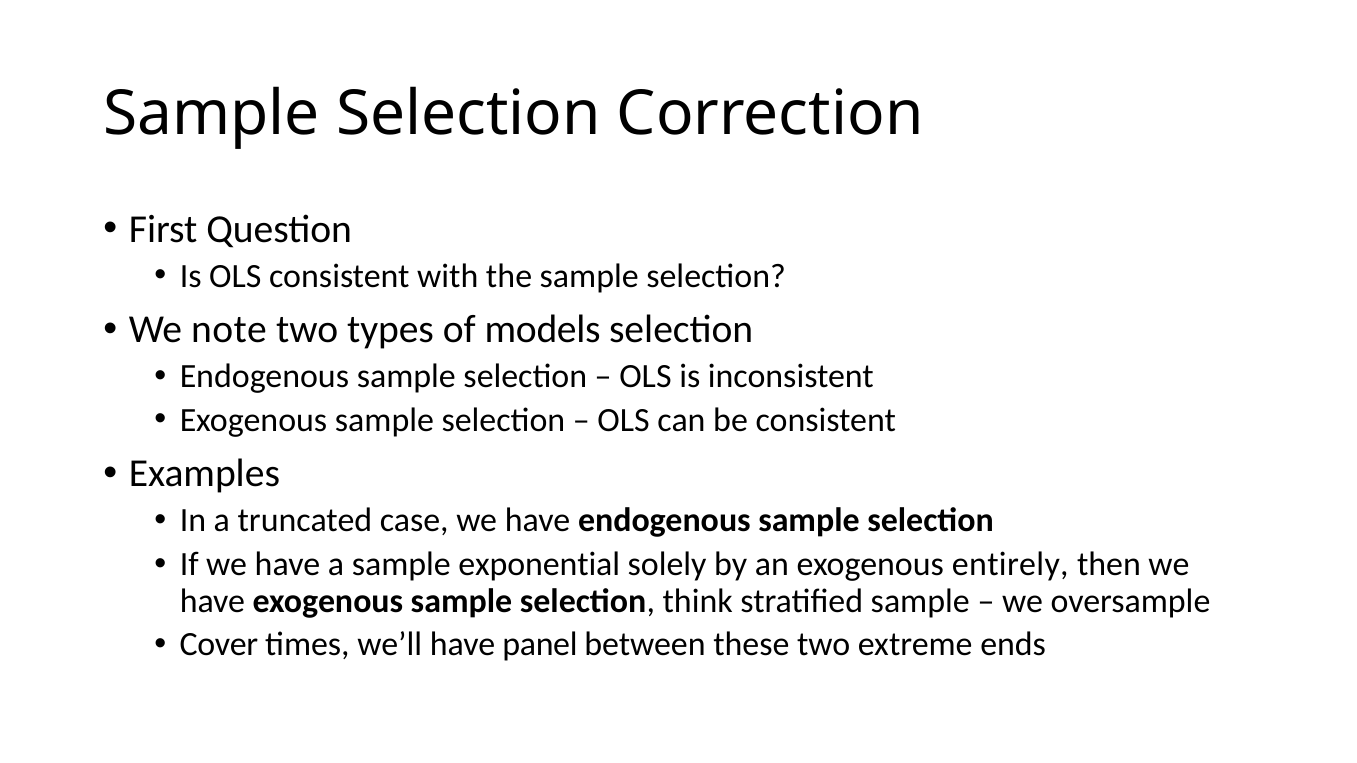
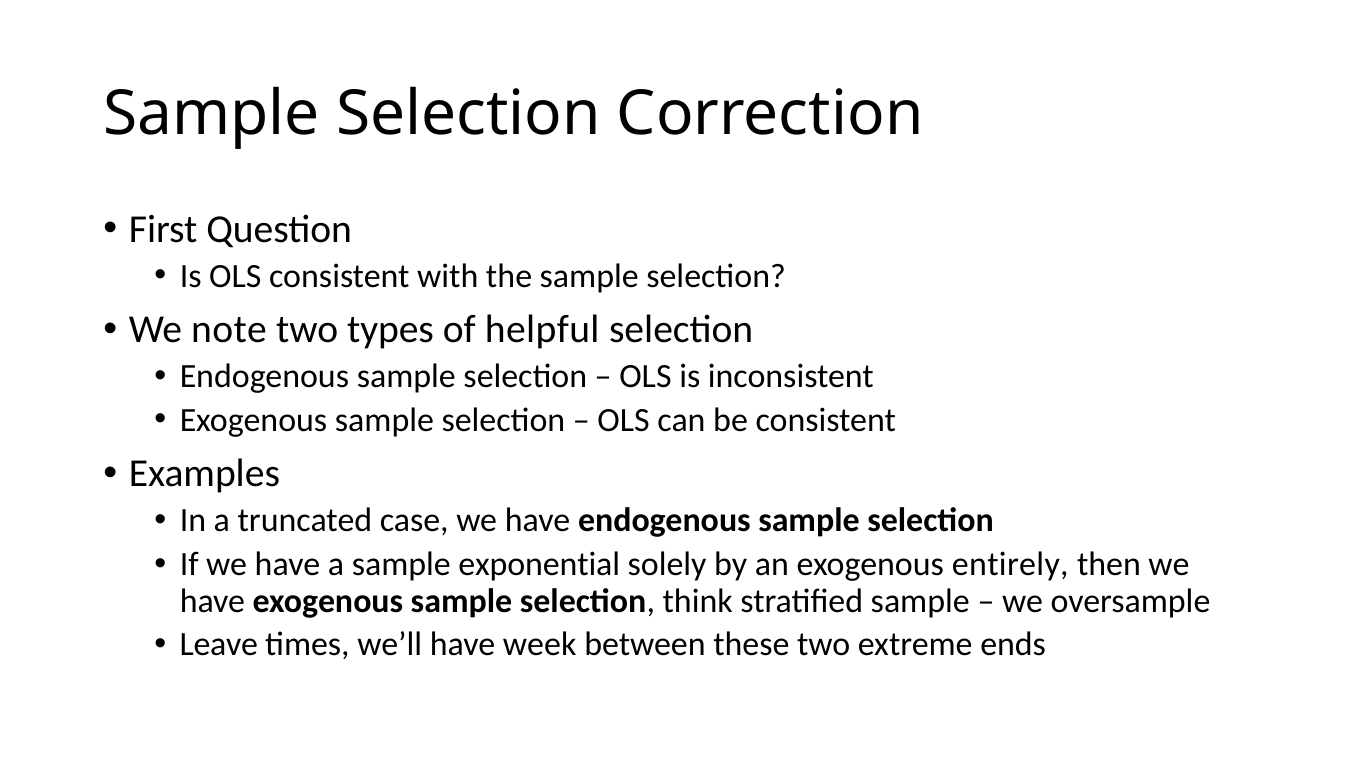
models: models -> helpful (542, 330)
Cover: Cover -> Leave (219, 645)
panel: panel -> week (540, 645)
